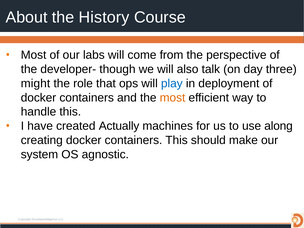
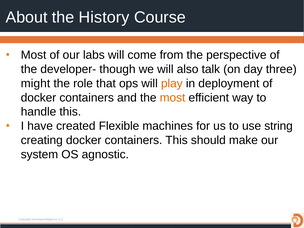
play colour: blue -> orange (172, 83)
Actually: Actually -> Flexible (119, 126)
along: along -> string (279, 126)
